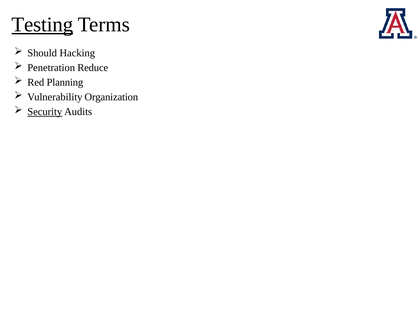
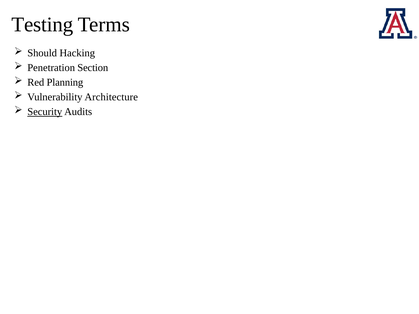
Testing underline: present -> none (42, 25)
Reduce: Reduce -> Section (93, 68)
Organization: Organization -> Architecture (111, 97)
